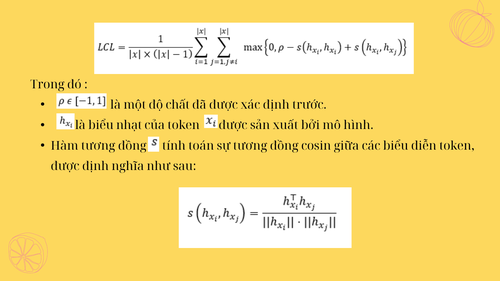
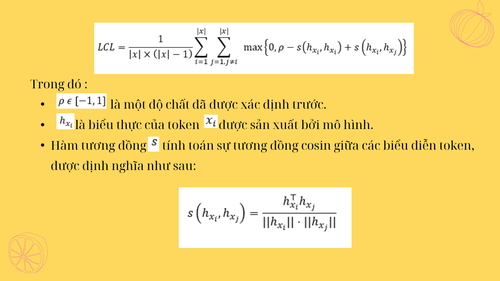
nhạt: nhạt -> thực (129, 125)
